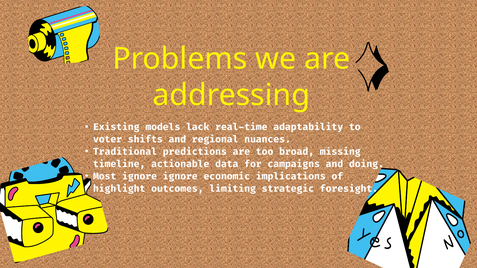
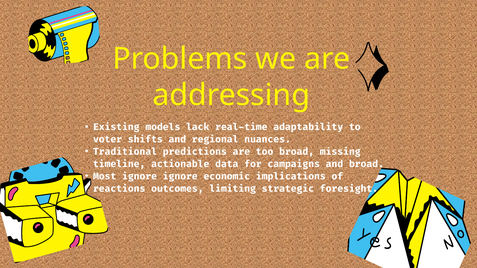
and doing: doing -> broad (366, 164)
highlight: highlight -> reactions (119, 189)
